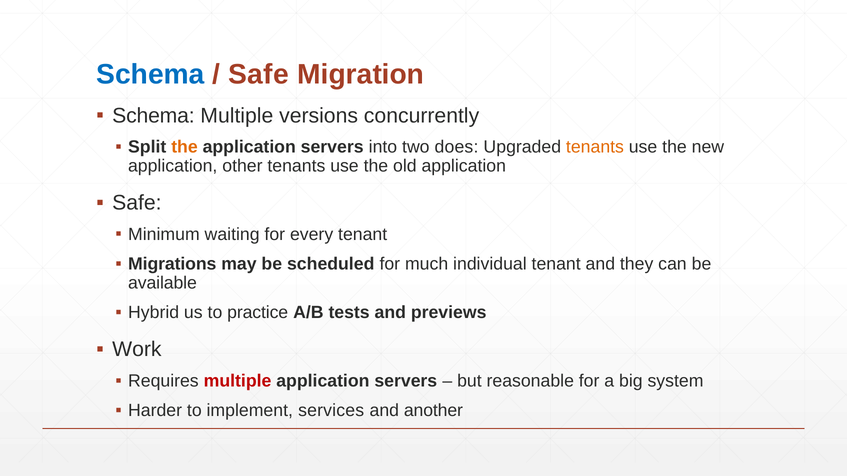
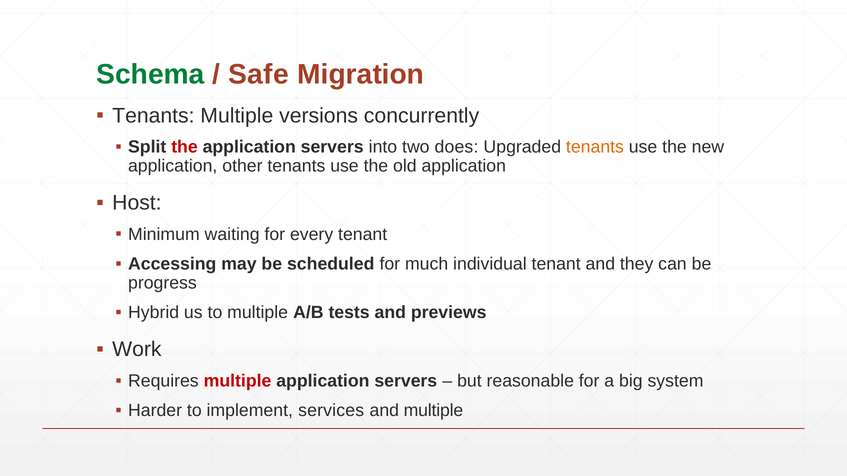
Schema colour: blue -> green (150, 75)
Schema: Schema -> Tenants (153, 116)
the colour: orange -> red (184, 147)
Safe: Safe -> Host (137, 203)
Migrations: Migrations -> Accessing (172, 264)
available: available -> progress (162, 283)
to practice: practice -> multiple (258, 313)
and another: another -> multiple (433, 411)
